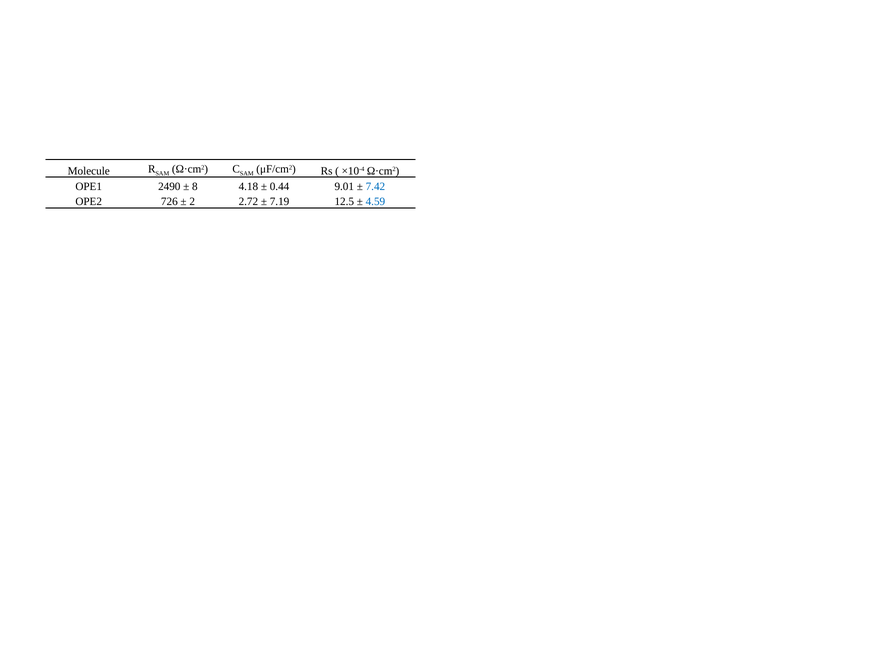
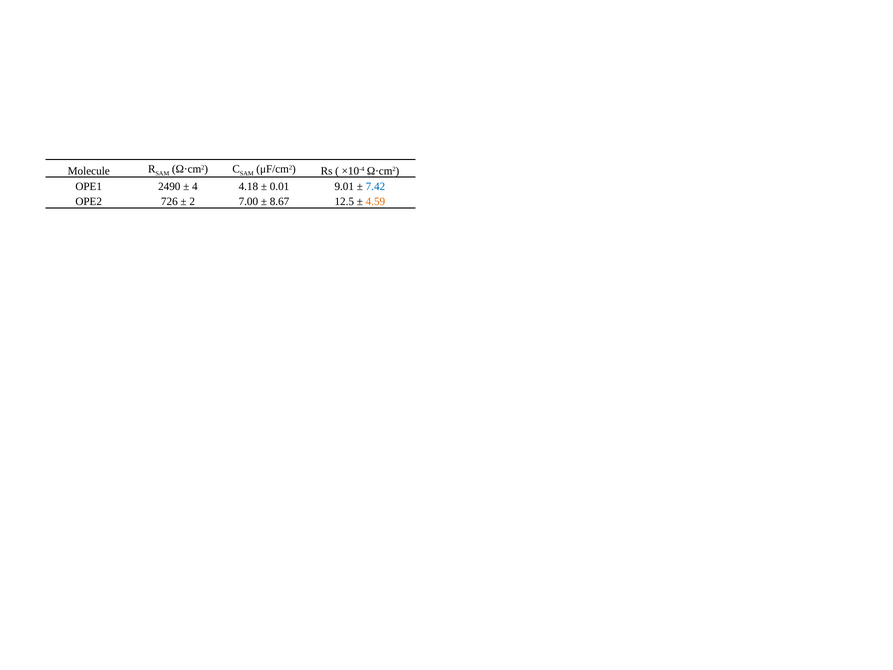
8: 8 -> 4 (195, 186)
0.44: 0.44 -> 0.01 (280, 186)
2.72: 2.72 -> 7.00 (248, 202)
7.19: 7.19 -> 8.67 (280, 202)
4.59 colour: blue -> orange (375, 202)
